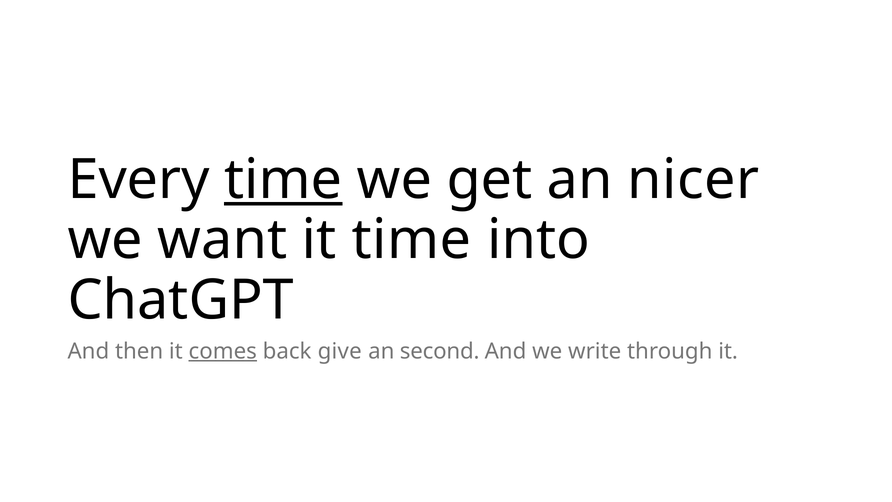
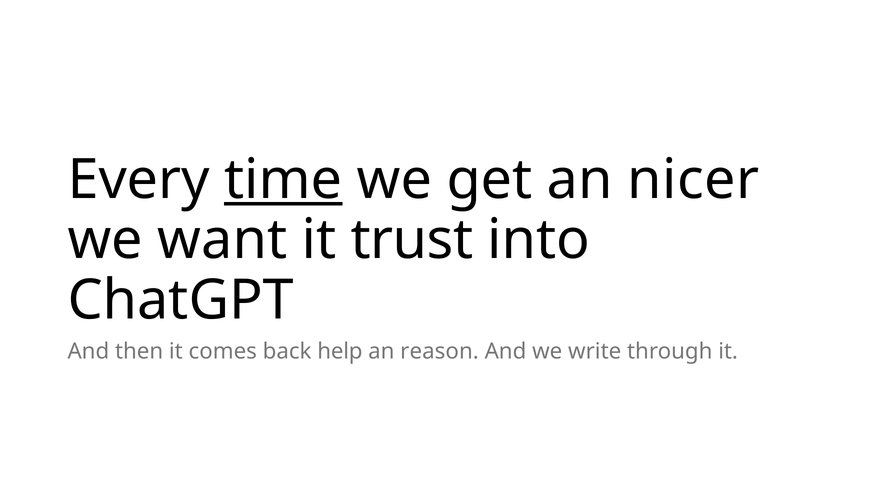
it time: time -> trust (412, 240)
comes underline: present -> none (223, 351)
give: give -> help (340, 351)
second: second -> reason (440, 351)
